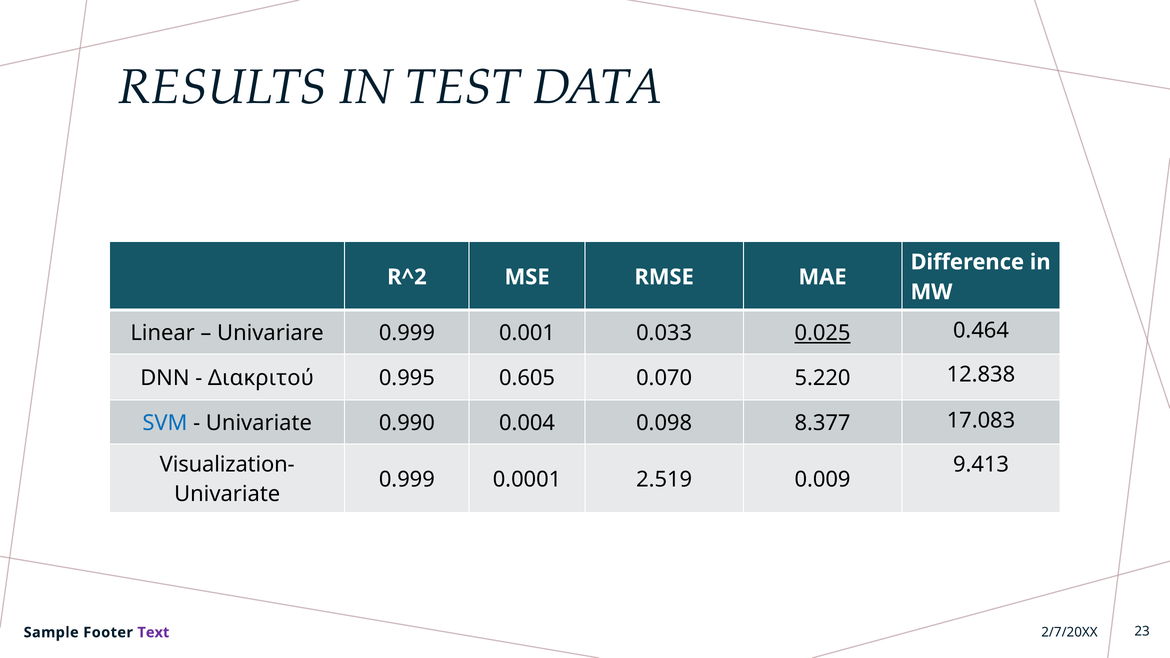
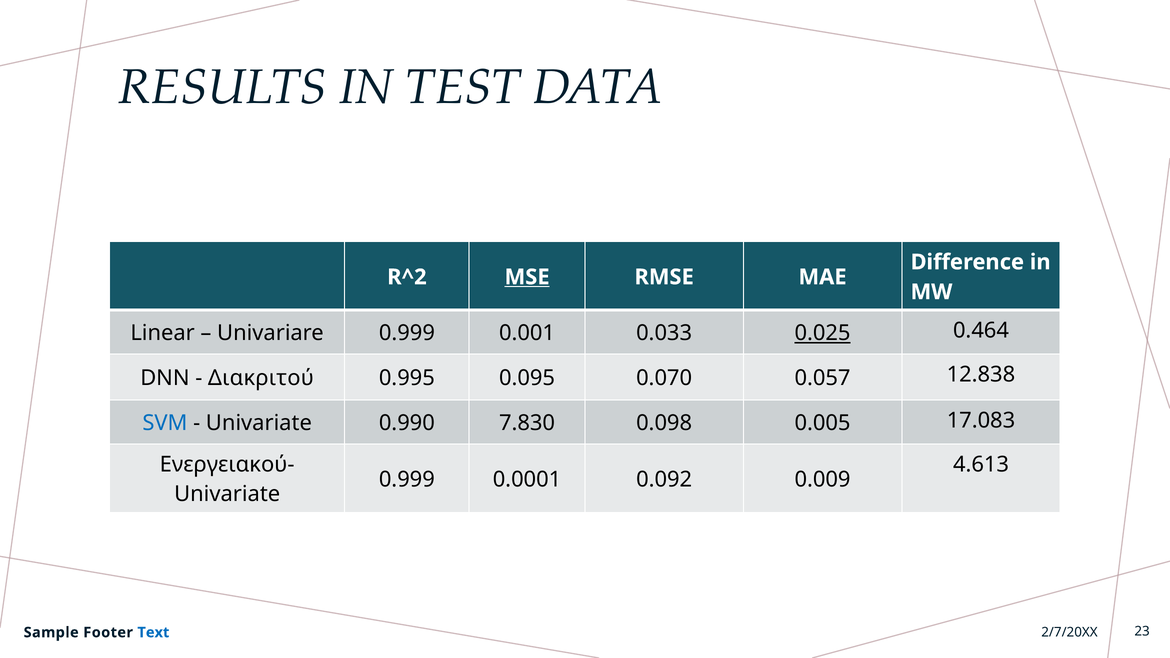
MSE underline: none -> present (527, 277)
0.605: 0.605 -> 0.095 (527, 378)
5.220: 5.220 -> 0.057 (823, 378)
0.004: 0.004 -> 7.830 (527, 423)
8.377: 8.377 -> 0.005 (823, 423)
Visualization-: Visualization- -> Ενεργειακού- (227, 464)
9.413: 9.413 -> 4.613 (981, 464)
2.519: 2.519 -> 0.092 (664, 479)
Text colour: purple -> blue (153, 633)
